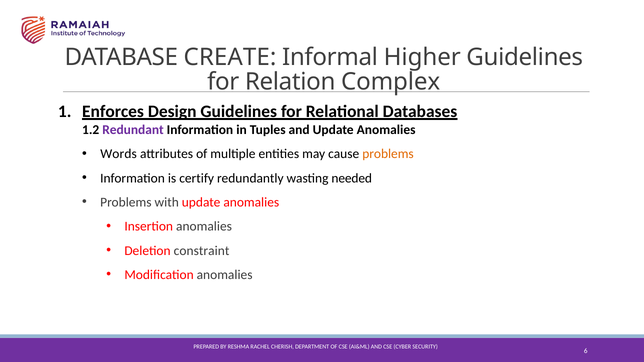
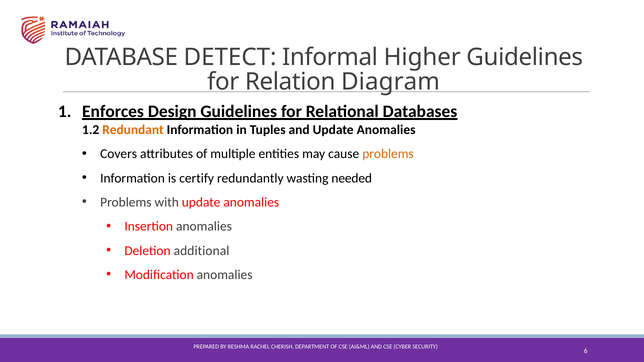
CREATE: CREATE -> DETECT (230, 57)
Complex: Complex -> Diagram (390, 82)
Redundant colour: purple -> orange (133, 130)
Words: Words -> Covers (119, 154)
constraint: constraint -> additional (202, 251)
